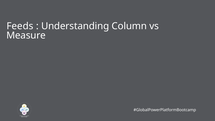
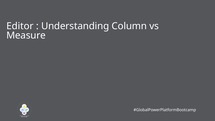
Feeds: Feeds -> Editor (20, 26)
